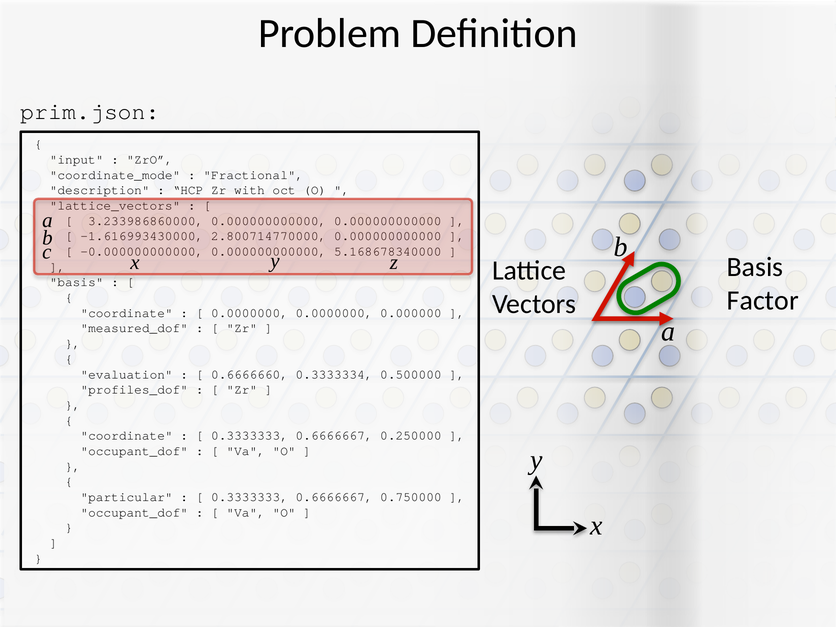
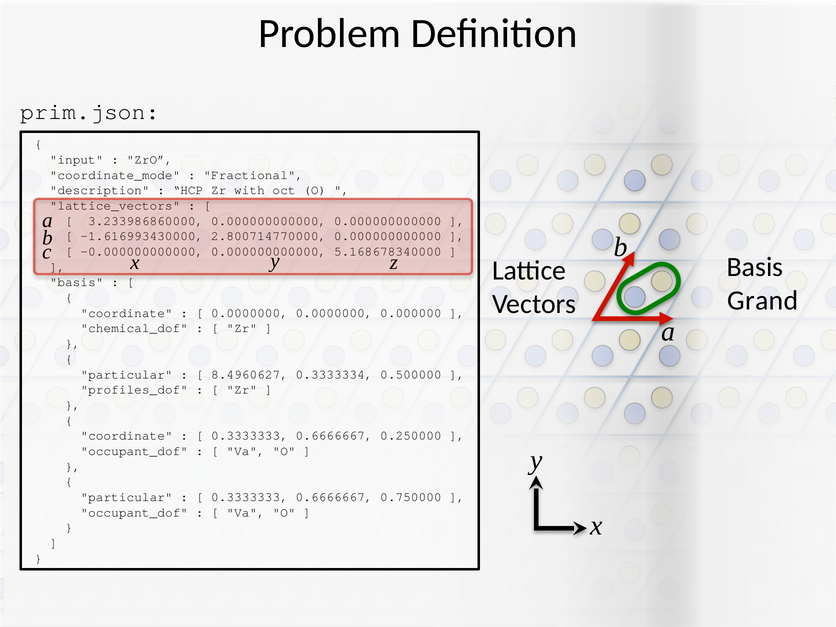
Factor: Factor -> Grand (763, 301)
measured_dof: measured_dof -> chemical_dof (134, 328)
evaluation: evaluation -> particular (127, 374)
0.6666660: 0.6666660 -> 8.4960627 (250, 374)
